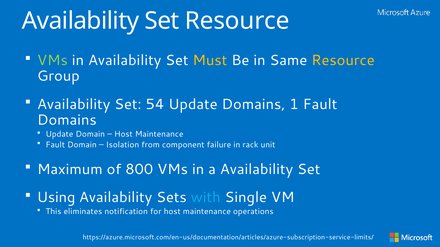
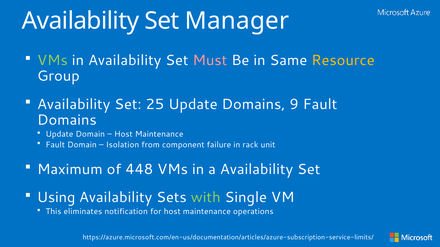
Set Resource: Resource -> Manager (237, 21)
Must colour: yellow -> pink (210, 60)
54: 54 -> 25 (155, 104)
1: 1 -> 9 (294, 104)
800: 800 -> 448 (139, 170)
with colour: light blue -> light green (206, 198)
